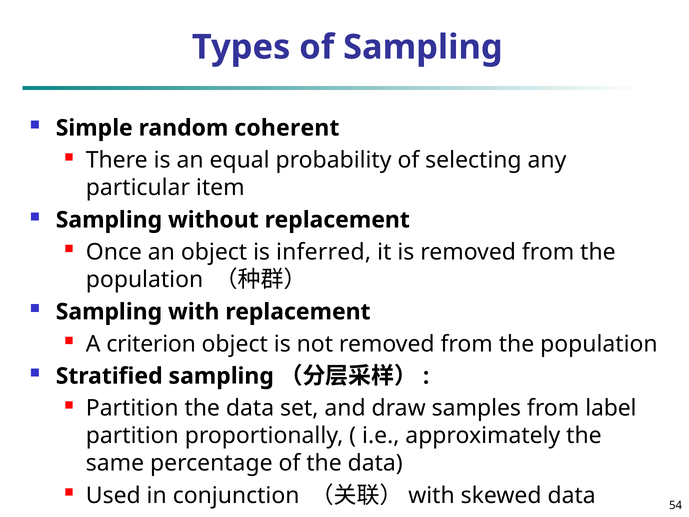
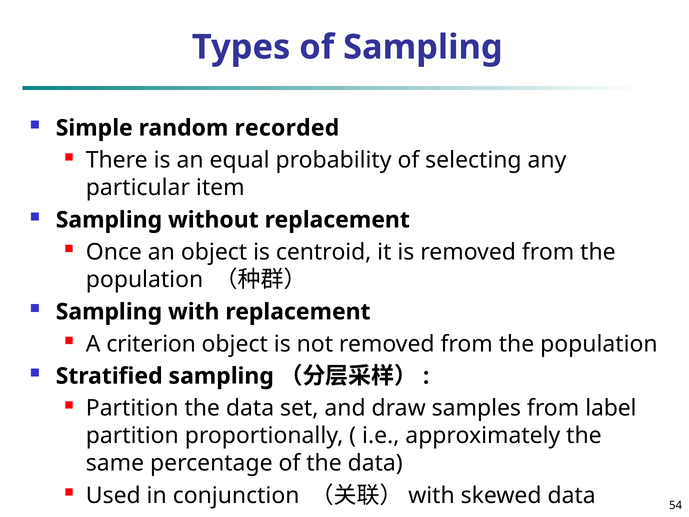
coherent: coherent -> recorded (287, 128)
inferred: inferred -> centroid (324, 252)
